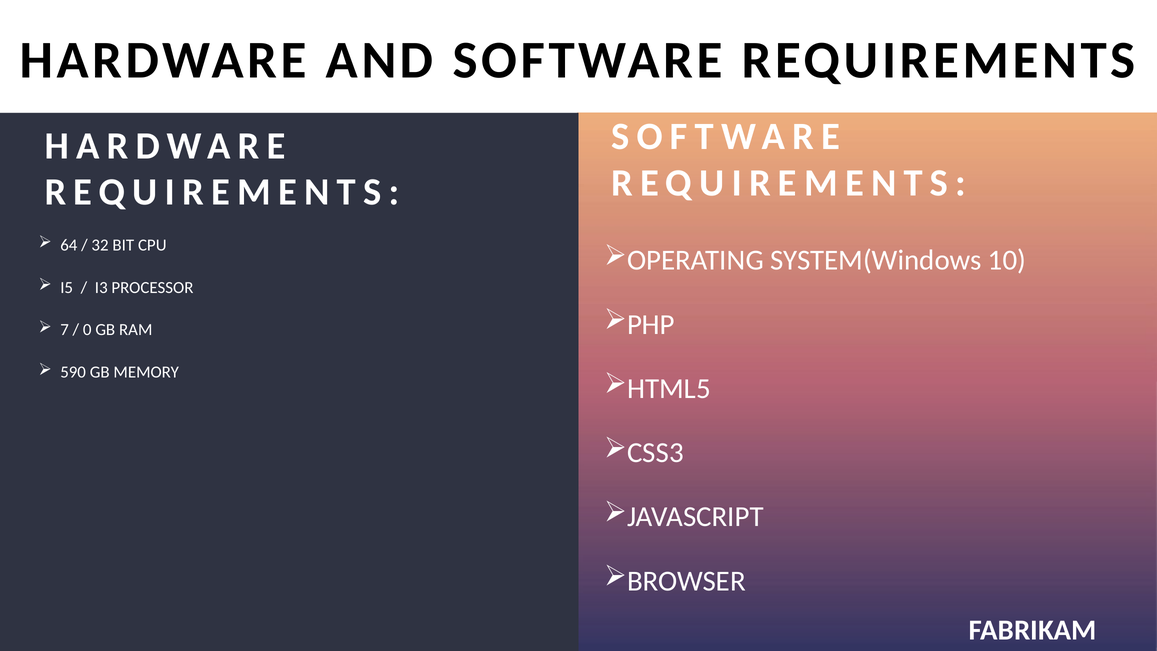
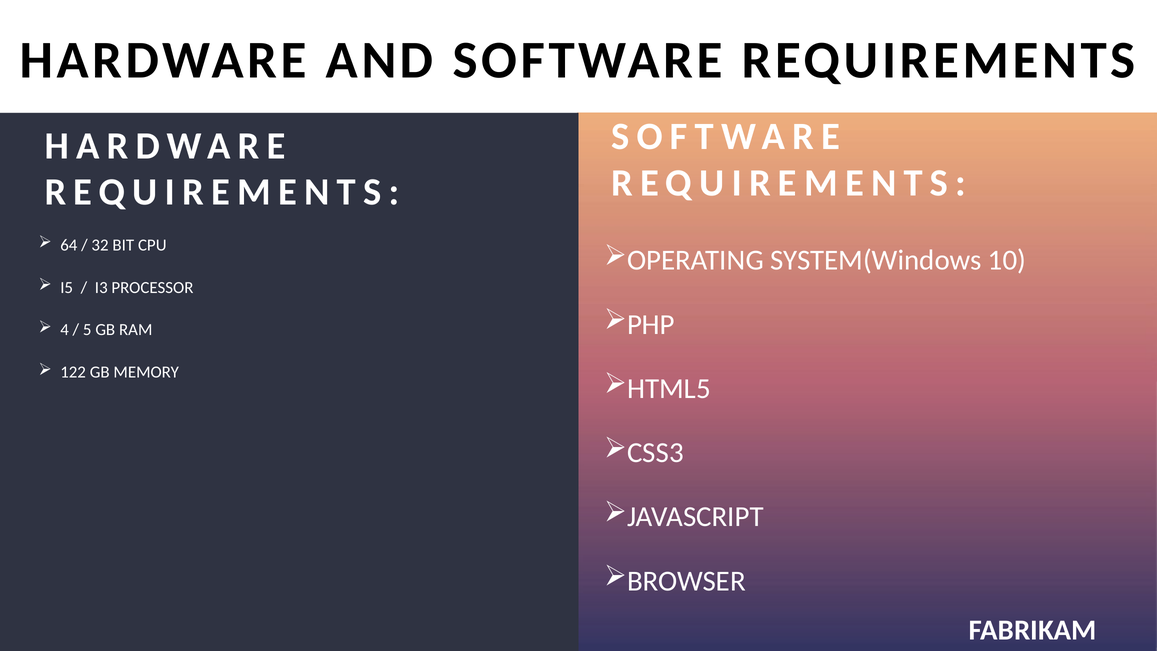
7: 7 -> 4 (65, 330)
0: 0 -> 5 (87, 330)
590: 590 -> 122 (73, 372)
